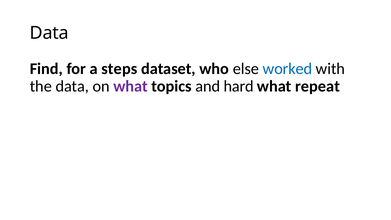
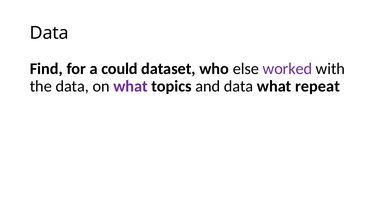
steps: steps -> could (120, 69)
worked colour: blue -> purple (287, 69)
and hard: hard -> data (239, 86)
